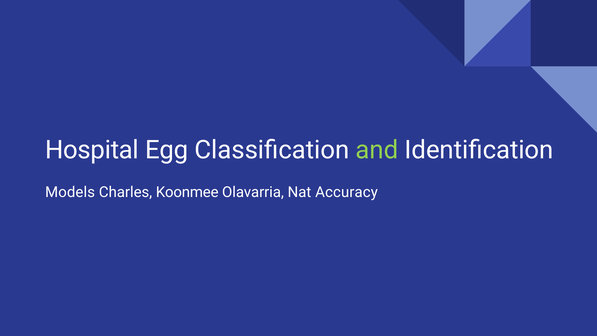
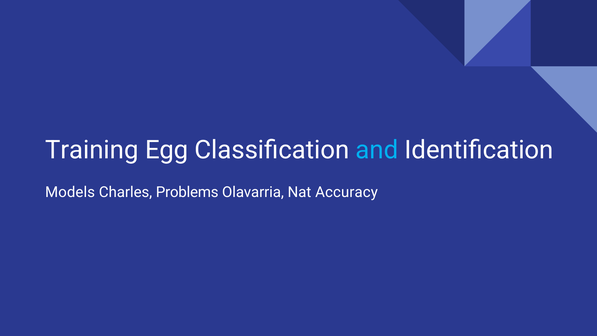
Hospital: Hospital -> Training (92, 150)
and colour: light green -> light blue (377, 150)
Koonmee: Koonmee -> Problems (187, 192)
